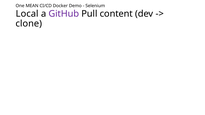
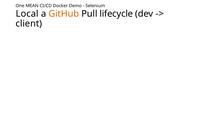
GitHub colour: purple -> orange (64, 14)
content: content -> lifecycle (116, 14)
clone: clone -> client (29, 24)
